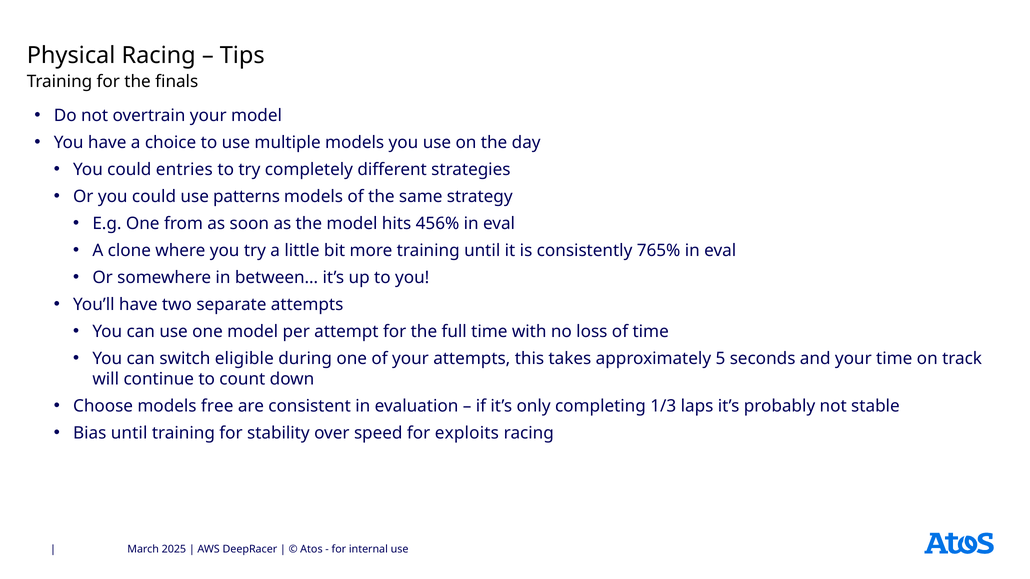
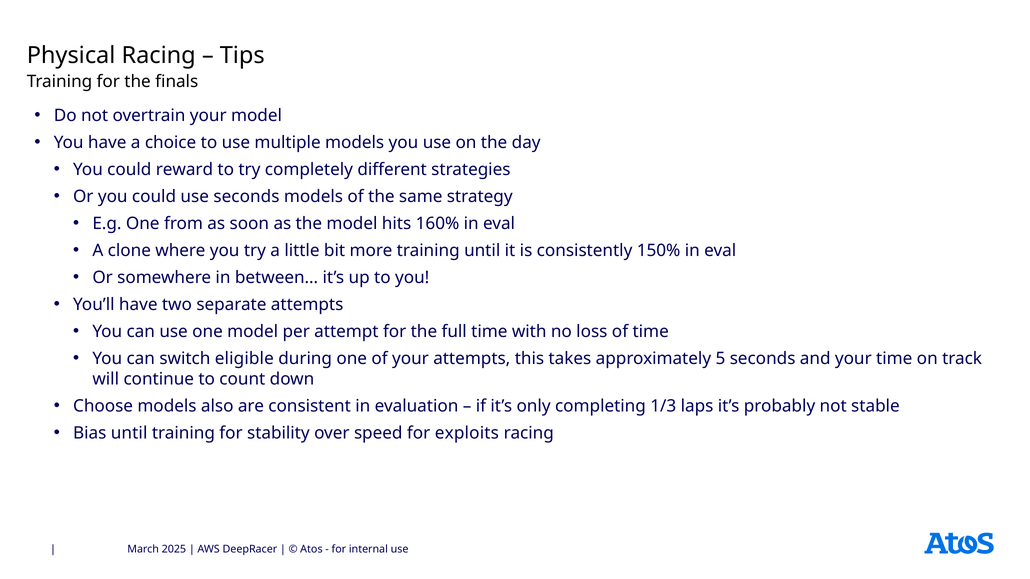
entries: entries -> reward (184, 170)
use patterns: patterns -> seconds (246, 197)
456%: 456% -> 160% (437, 224)
765%: 765% -> 150% (659, 251)
free: free -> also (217, 406)
